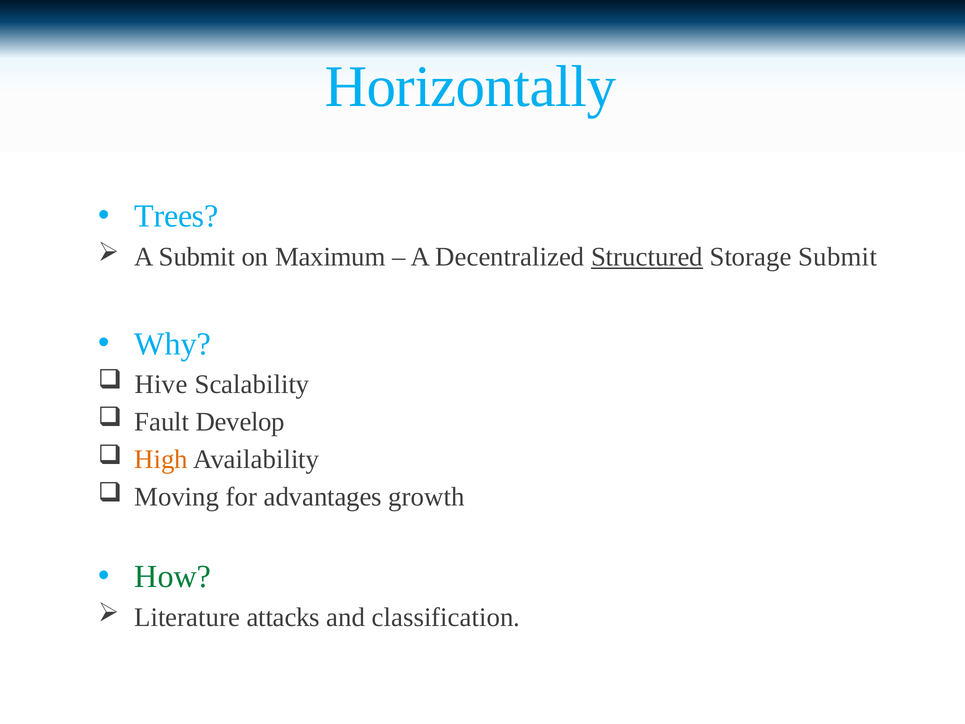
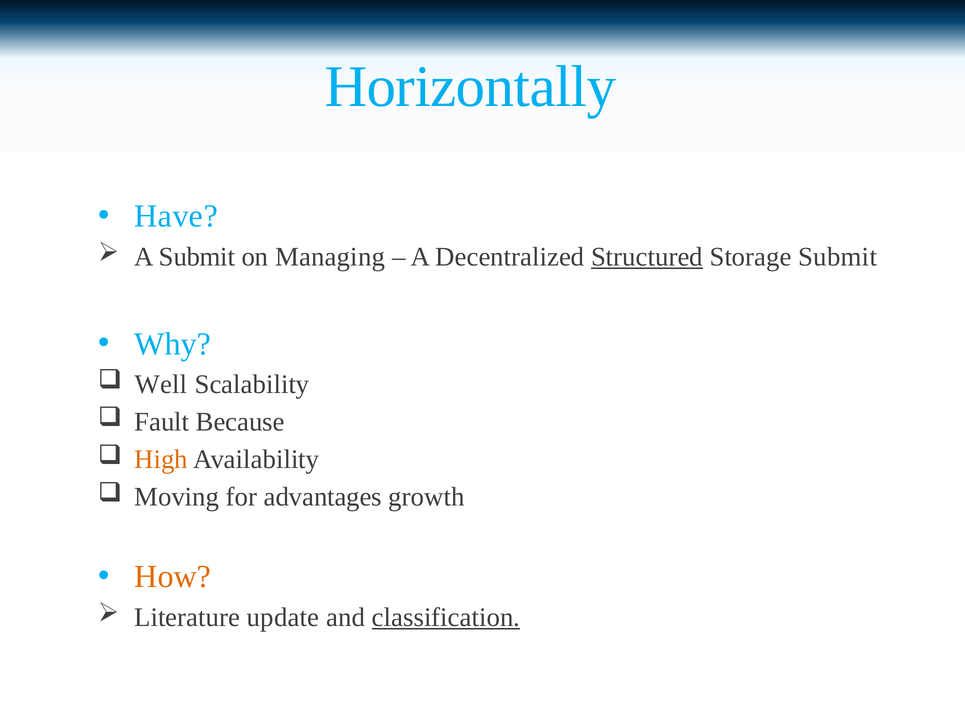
Trees: Trees -> Have (176, 216)
Maximum: Maximum -> Managing (330, 257)
Hive: Hive -> Well (161, 384)
Develop: Develop -> Because (240, 422)
How colour: green -> orange (173, 577)
attacks: attacks -> update (283, 617)
classification underline: none -> present (446, 617)
